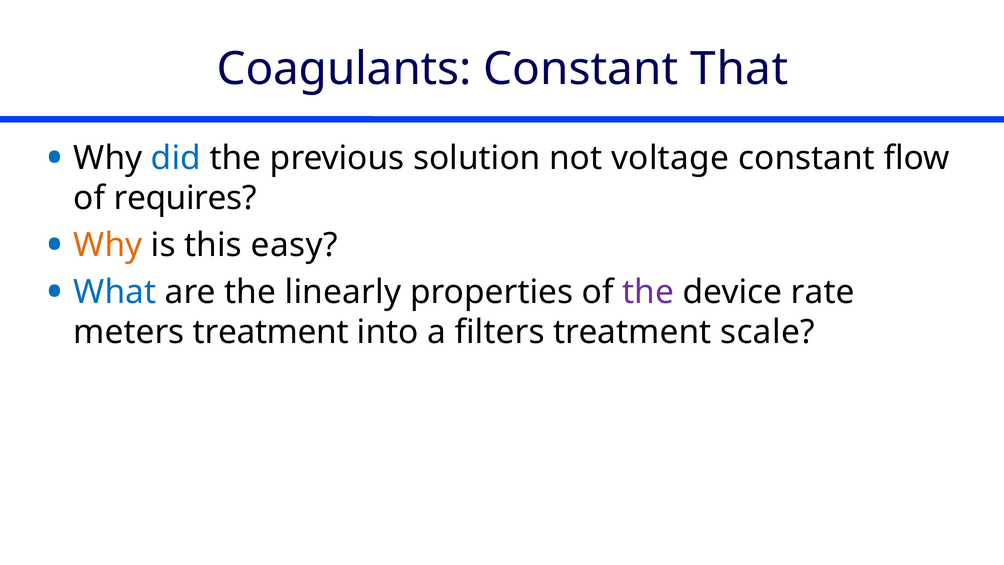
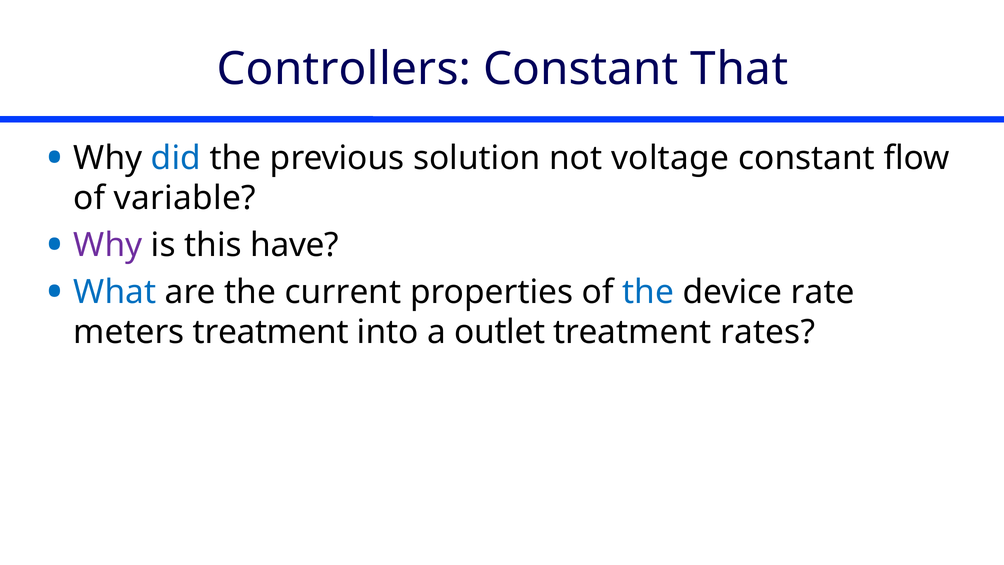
Coagulants: Coagulants -> Controllers (344, 69)
requires: requires -> variable (185, 198)
Why colour: orange -> purple (108, 245)
easy: easy -> have (295, 245)
linearly: linearly -> current (343, 292)
the colour: purple -> blue (648, 292)
filters: filters -> outlet (500, 332)
scale: scale -> rates (768, 332)
